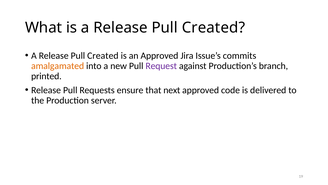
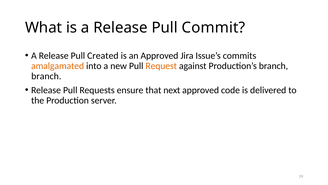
Created: Created -> Commit (213, 28)
Request colour: purple -> orange (161, 66)
printed: printed -> branch (46, 76)
